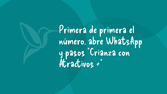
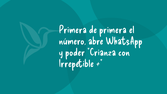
pasos: pasos -> poder (75, 52)
Atractivos: Atractivos -> Irrepetible (76, 64)
